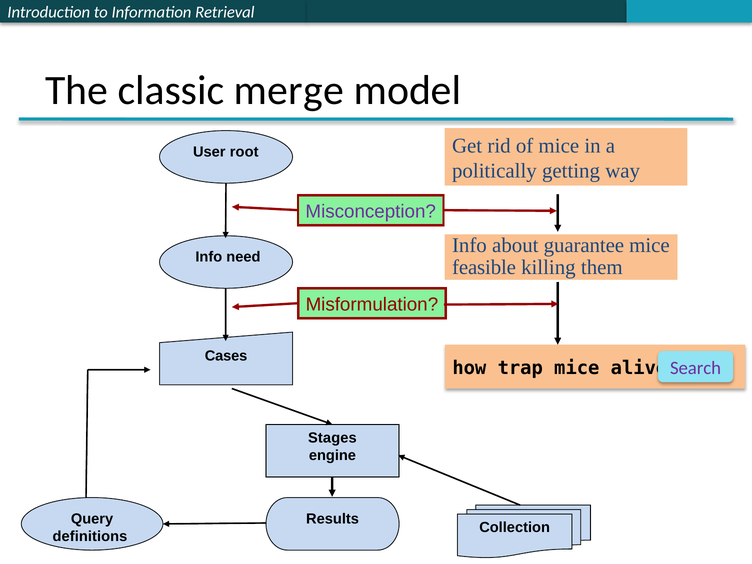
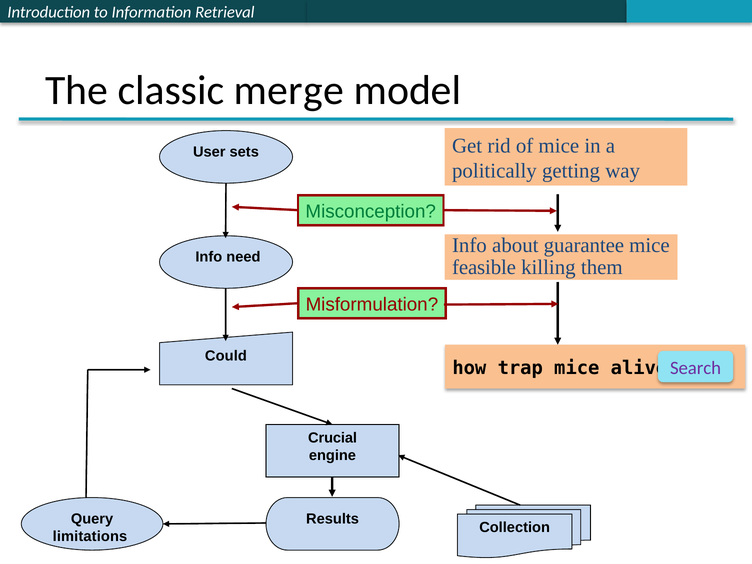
root: root -> sets (244, 152)
Misconception colour: purple -> green (371, 211)
Cases: Cases -> Could (226, 356)
Stages: Stages -> Crucial (333, 438)
definitions: definitions -> limitations (90, 536)
